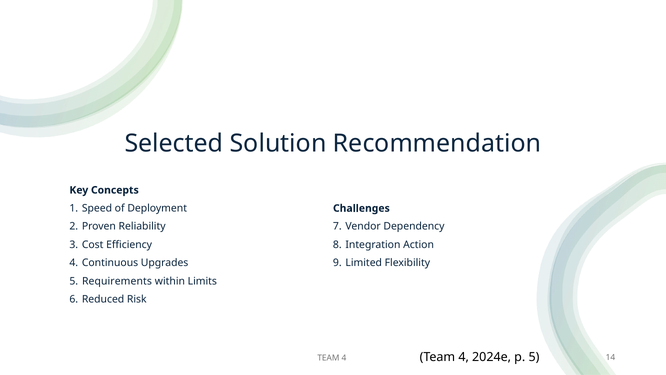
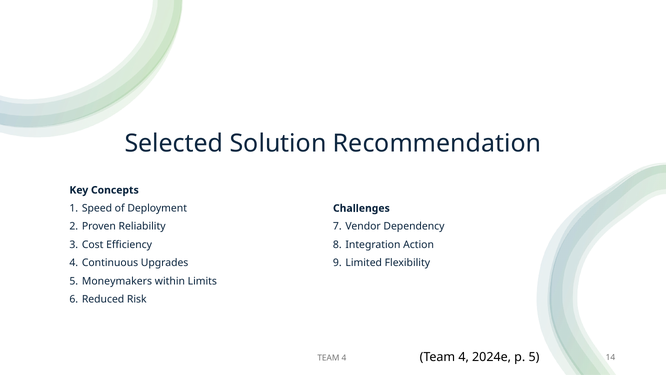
Requirements: Requirements -> Moneymakers (117, 281)
